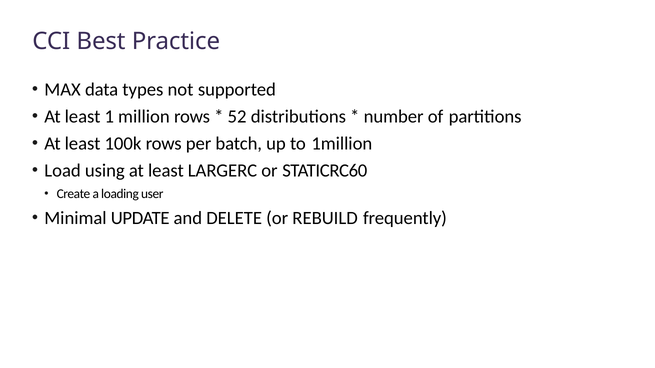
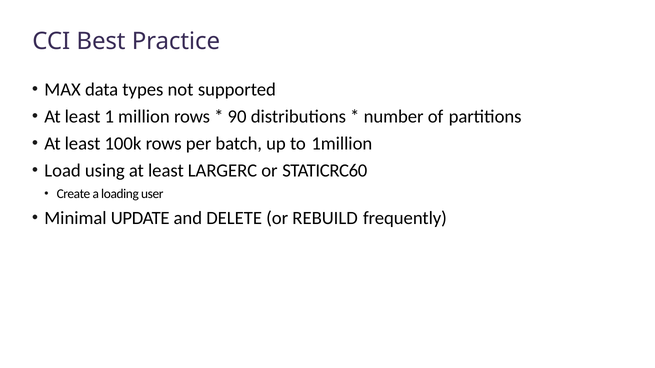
52: 52 -> 90 (237, 117)
